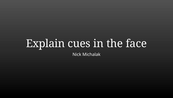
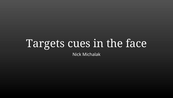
Explain: Explain -> Targets (45, 43)
